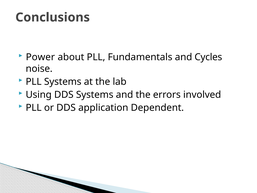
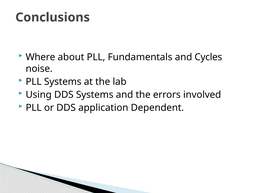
Power: Power -> Where (40, 57)
